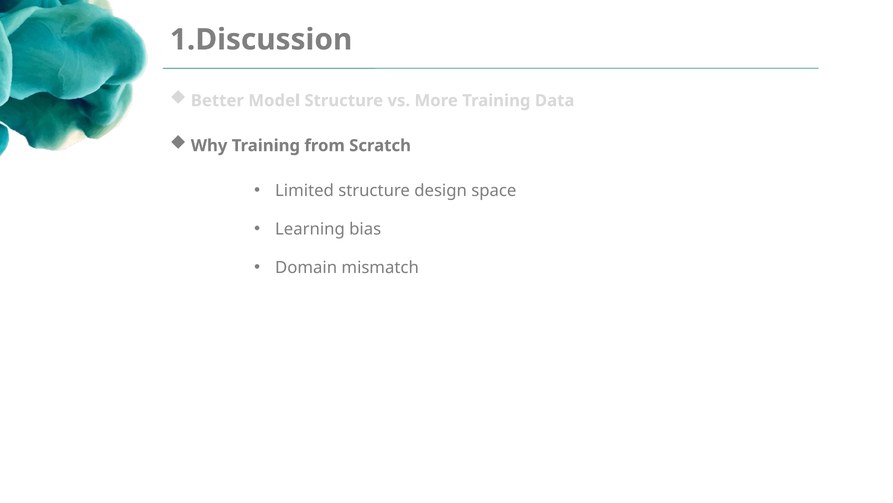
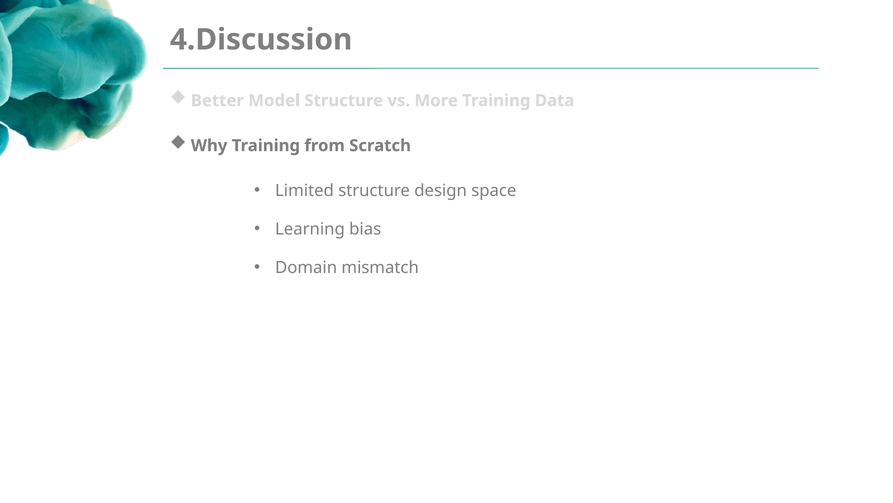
1.Discussion: 1.Discussion -> 4.Discussion (261, 40)
